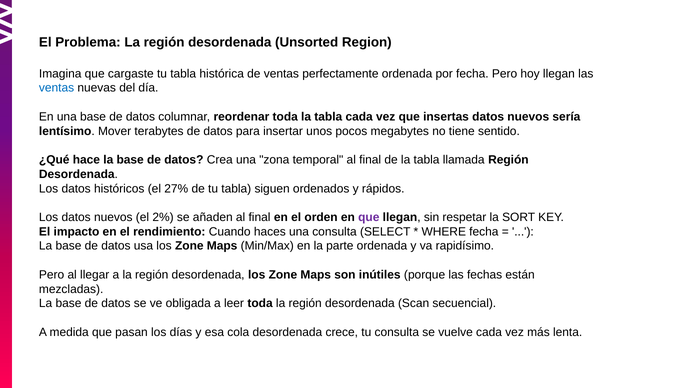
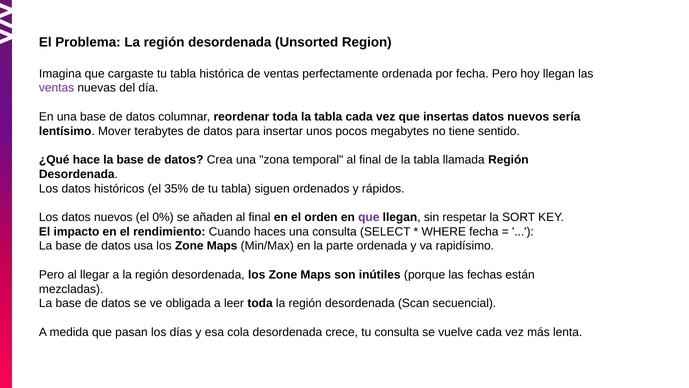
ventas colour: blue -> purple (57, 88)
27%: 27% -> 35% (176, 188)
2%: 2% -> 0% (163, 217)
